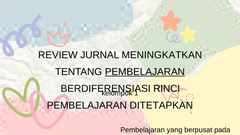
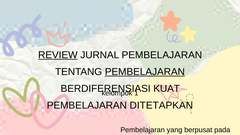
REVIEW underline: none -> present (58, 55)
JURNAL MENINGKATKAN: MENINGKATKAN -> PEMBELAJARAN (162, 55)
RINCI: RINCI -> KUAT (167, 89)
